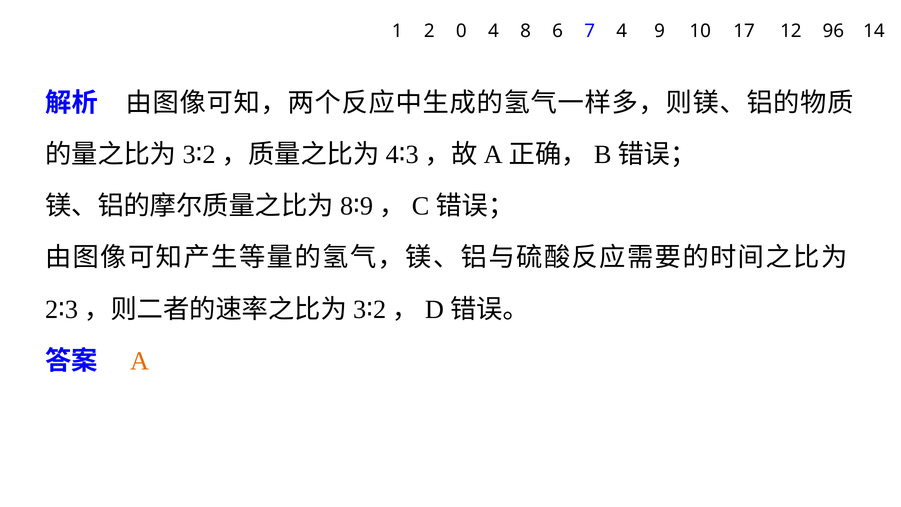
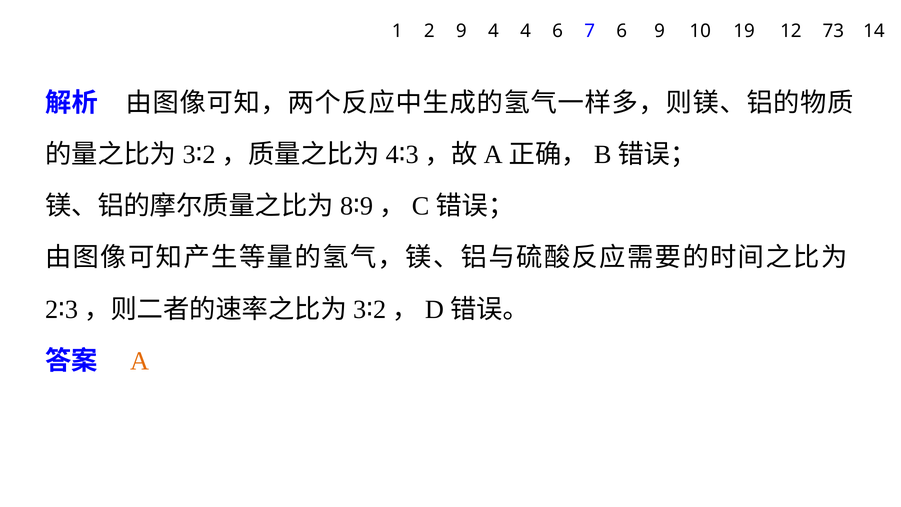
2 0: 0 -> 9 (461, 31)
4 8: 8 -> 4 (526, 31)
7 4: 4 -> 6 (622, 31)
17: 17 -> 19 (744, 31)
96: 96 -> 73 (833, 31)
